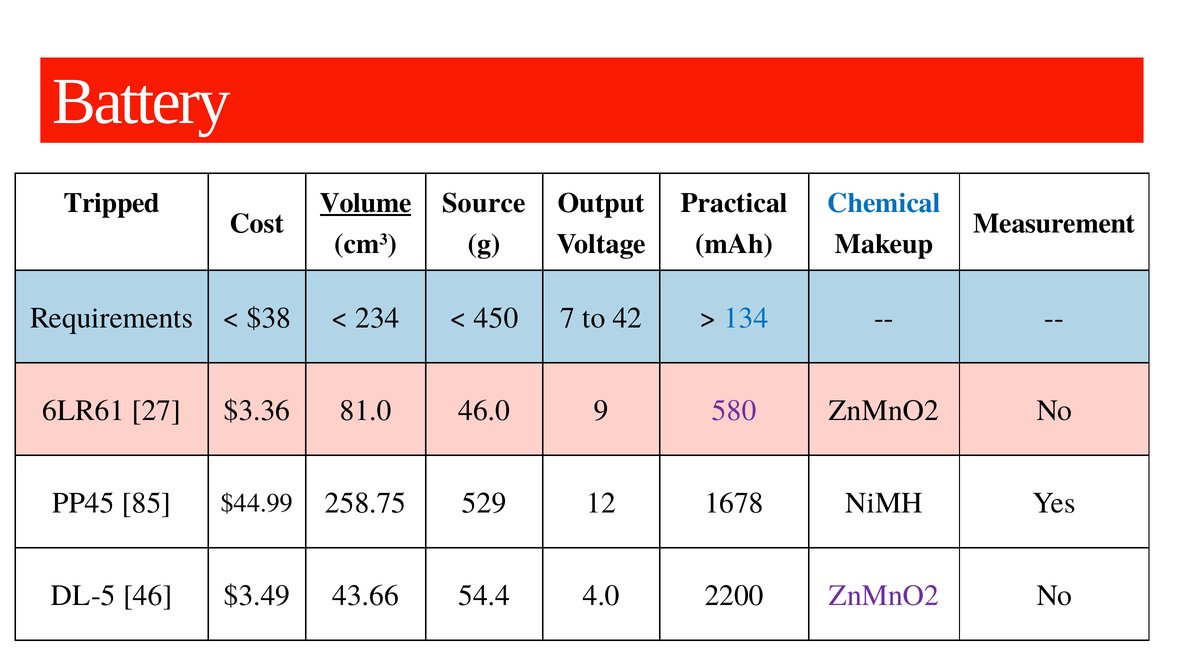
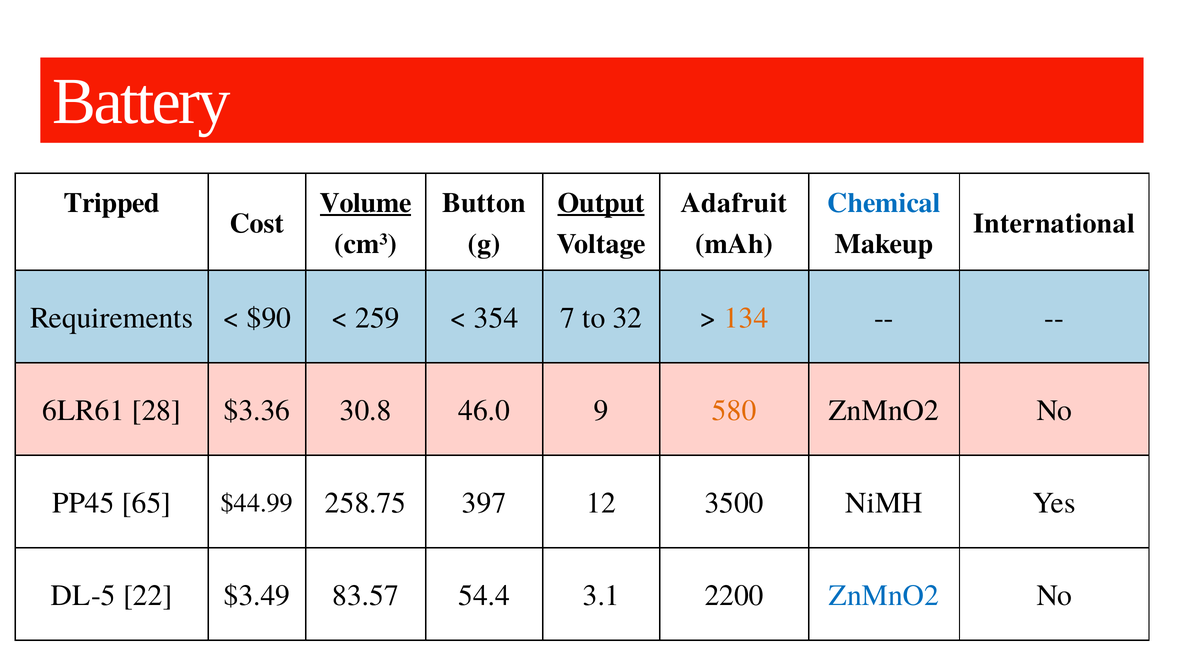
Source: Source -> Button (484, 203)
Output underline: none -> present (601, 203)
Practical: Practical -> Adafruit (734, 203)
Measurement: Measurement -> International (1054, 223)
$38: $38 -> $90 (269, 318)
234: 234 -> 259 (378, 318)
450: 450 -> 354 (496, 318)
42: 42 -> 32 (627, 318)
134 colour: blue -> orange (746, 318)
27: 27 -> 28 (156, 411)
81.0: 81.0 -> 30.8 (366, 411)
580 colour: purple -> orange (734, 411)
85: 85 -> 65 (147, 503)
529: 529 -> 397 (484, 503)
1678: 1678 -> 3500 (734, 503)
46: 46 -> 22 (148, 596)
43.66: 43.66 -> 83.57 (366, 596)
4.0: 4.0 -> 3.1 (601, 596)
ZnMnO2 colour: purple -> blue (884, 596)
